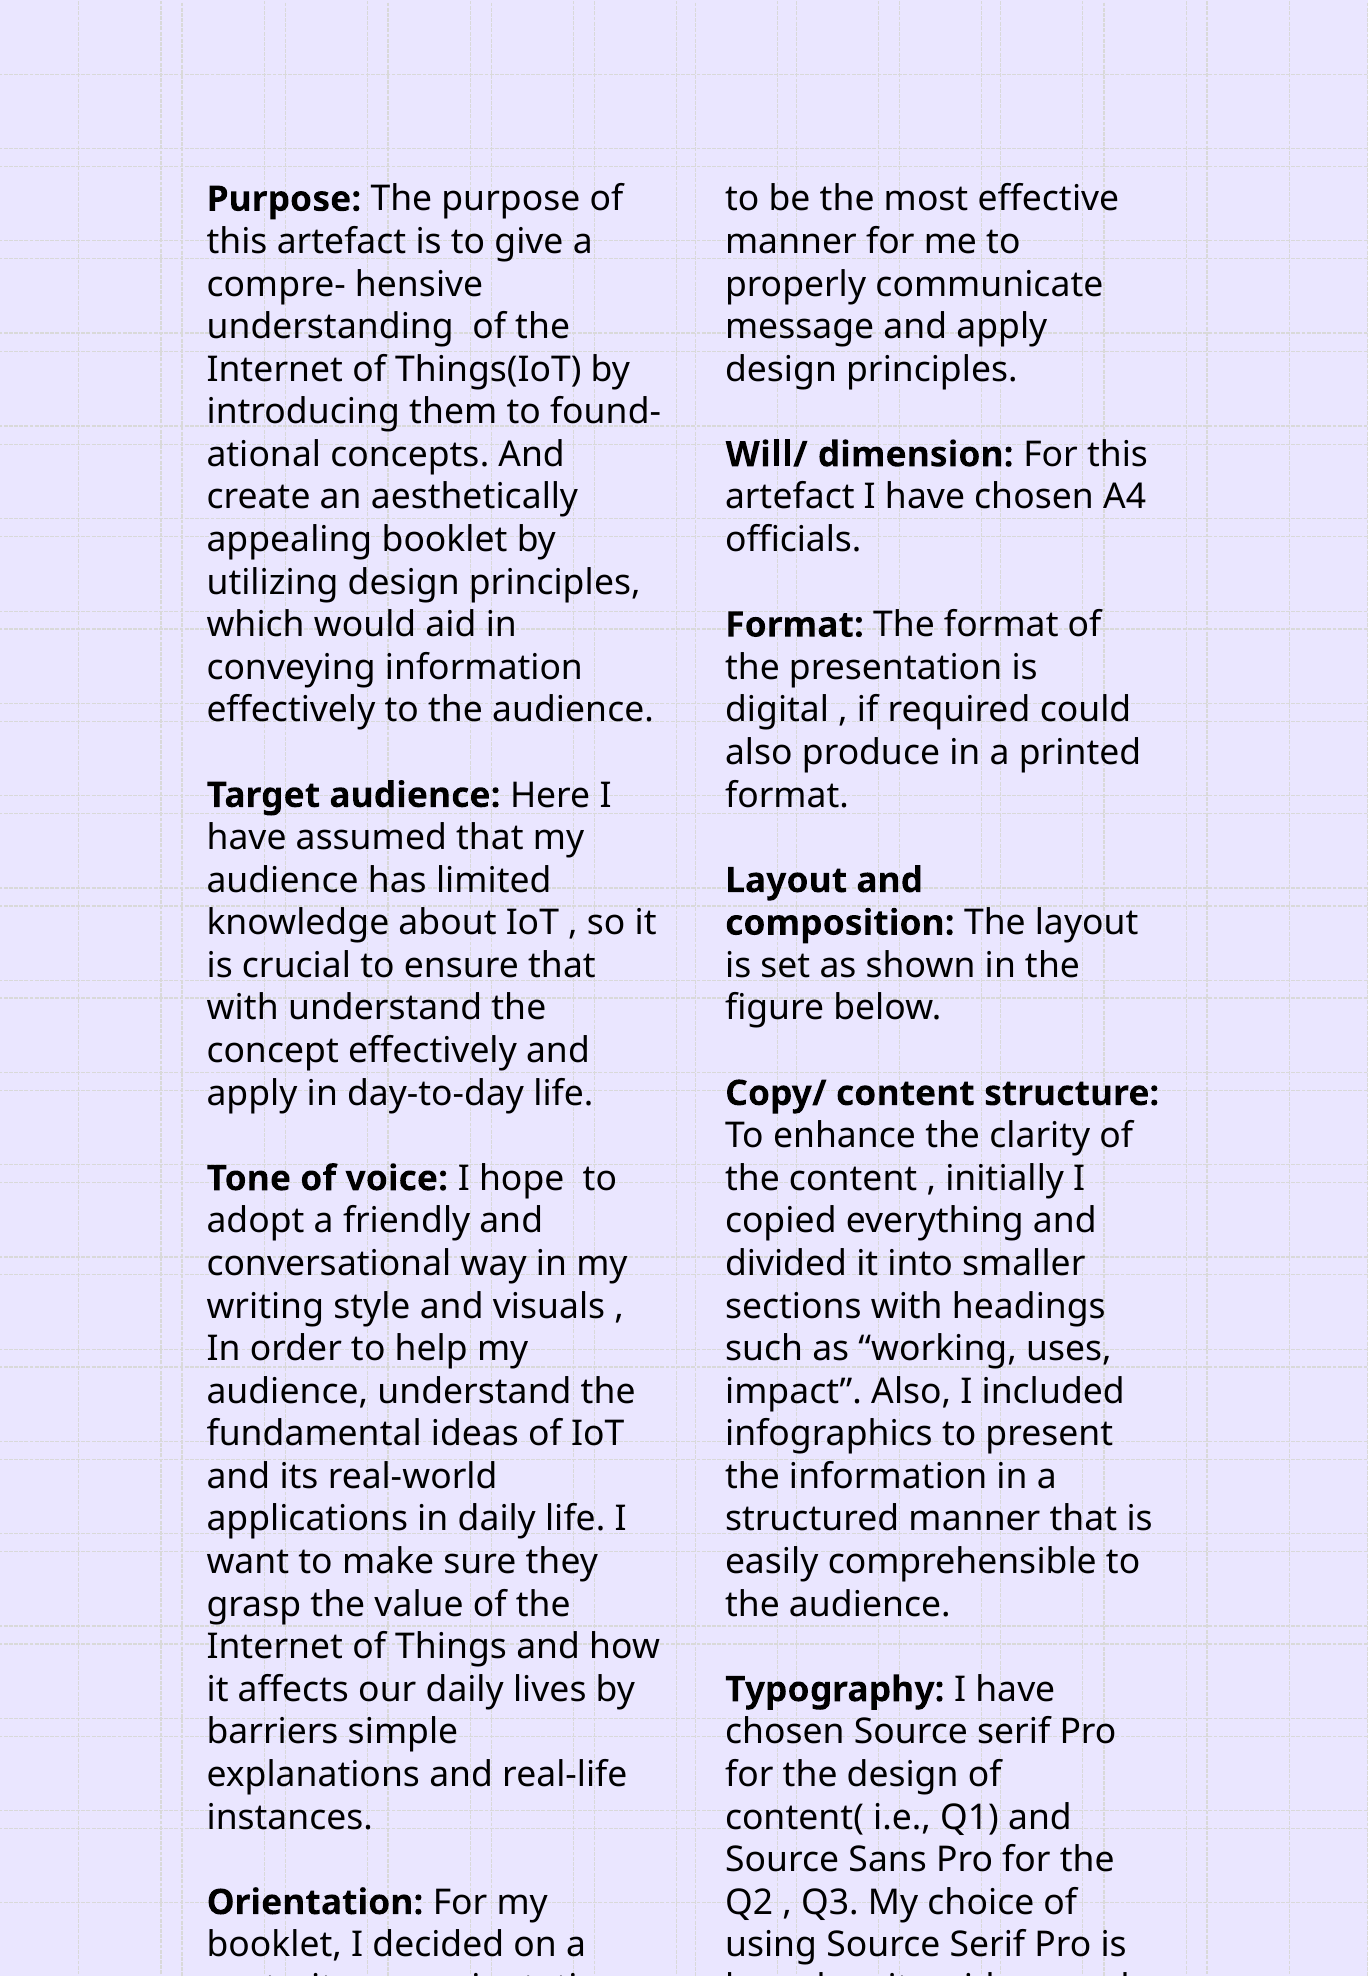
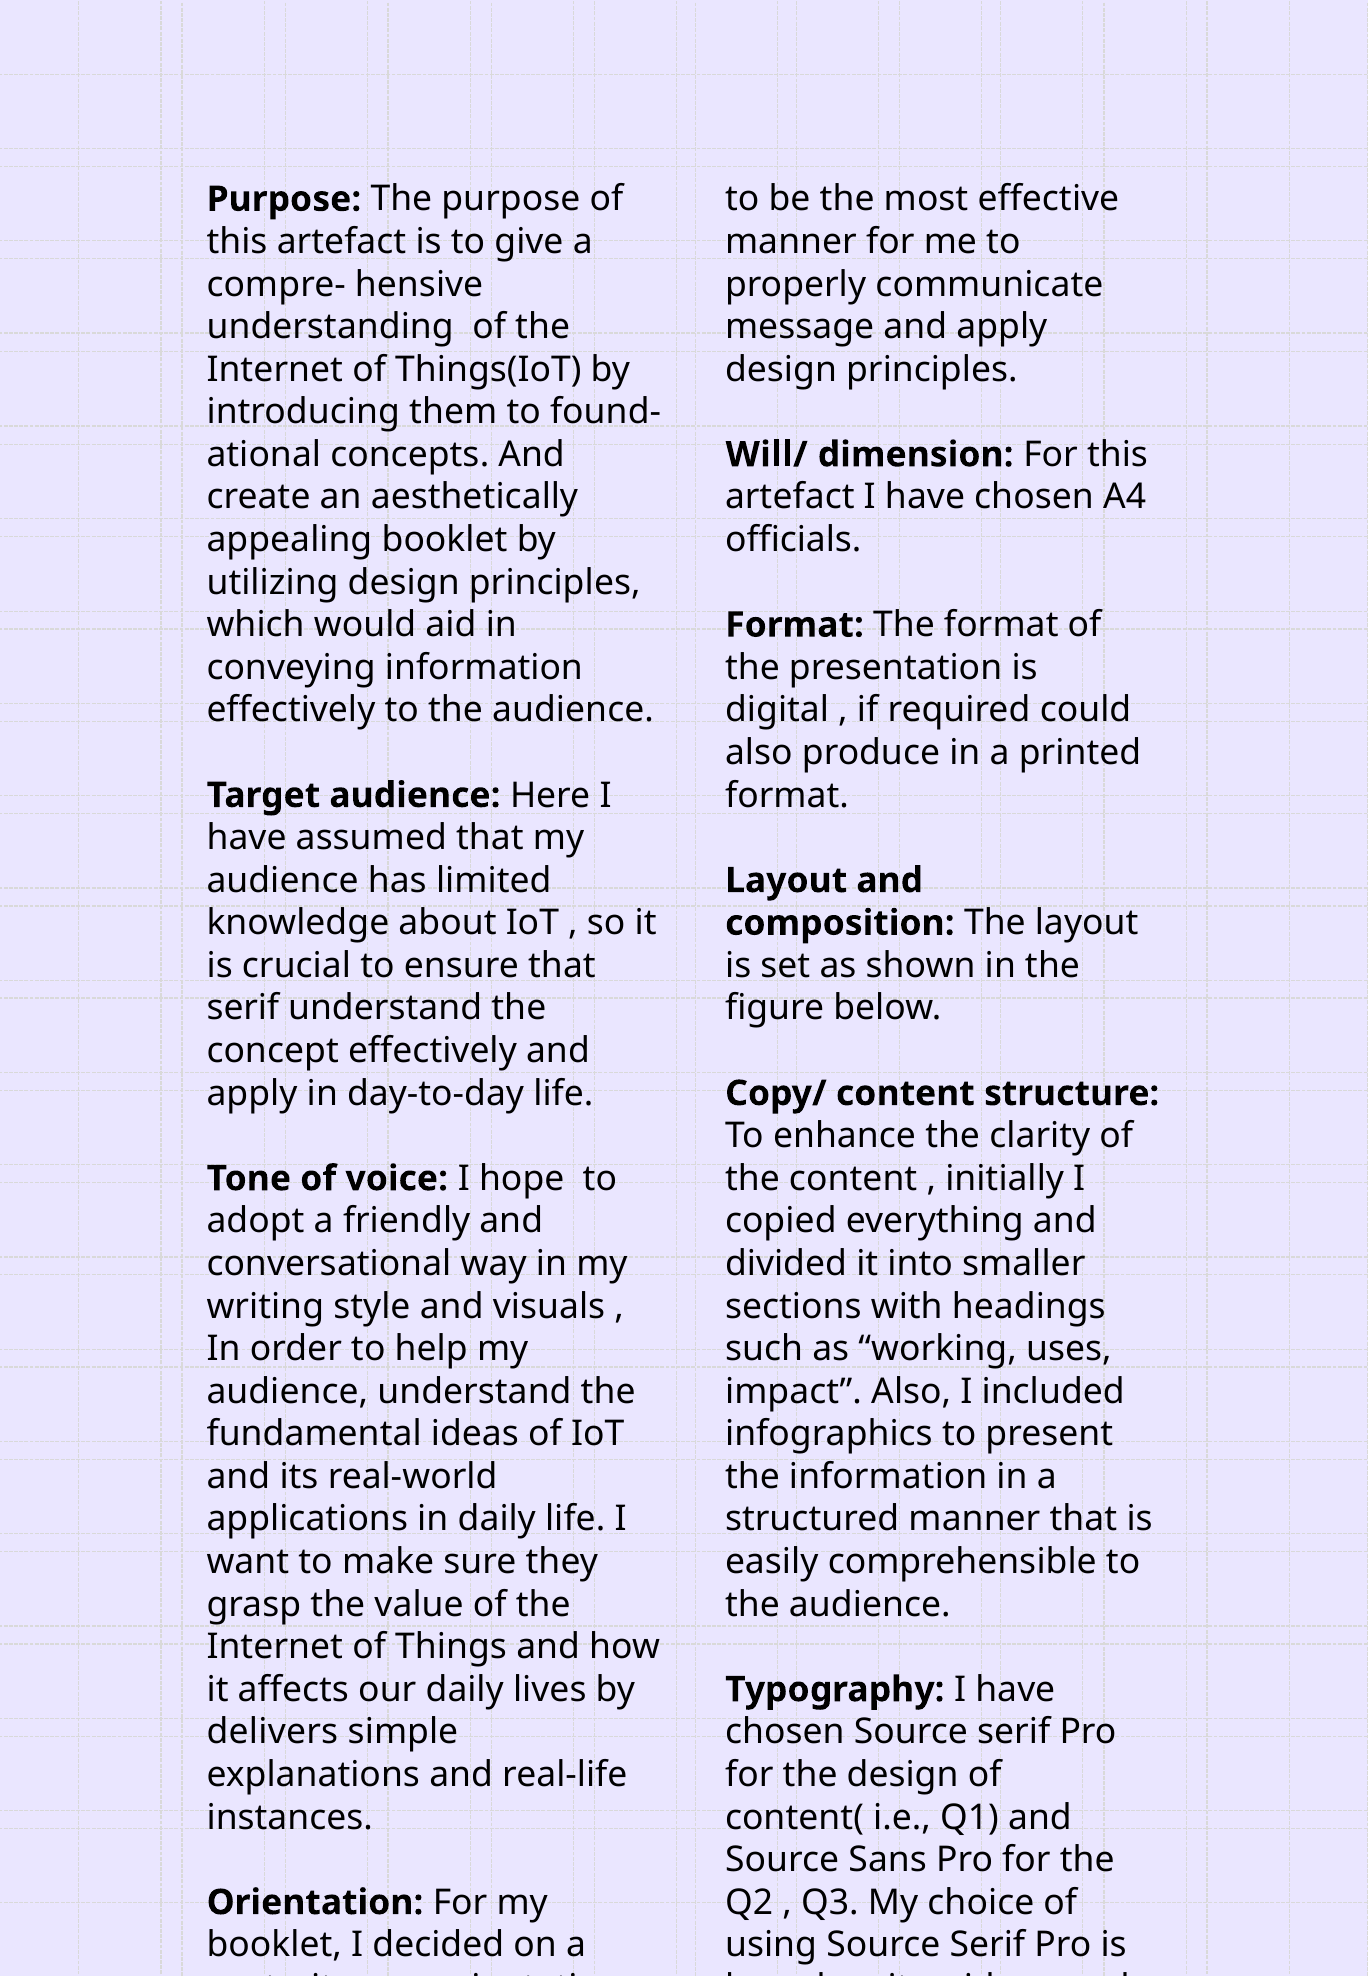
with: with -> serif (243, 1008)
barriers: barriers -> delivers (272, 1732)
